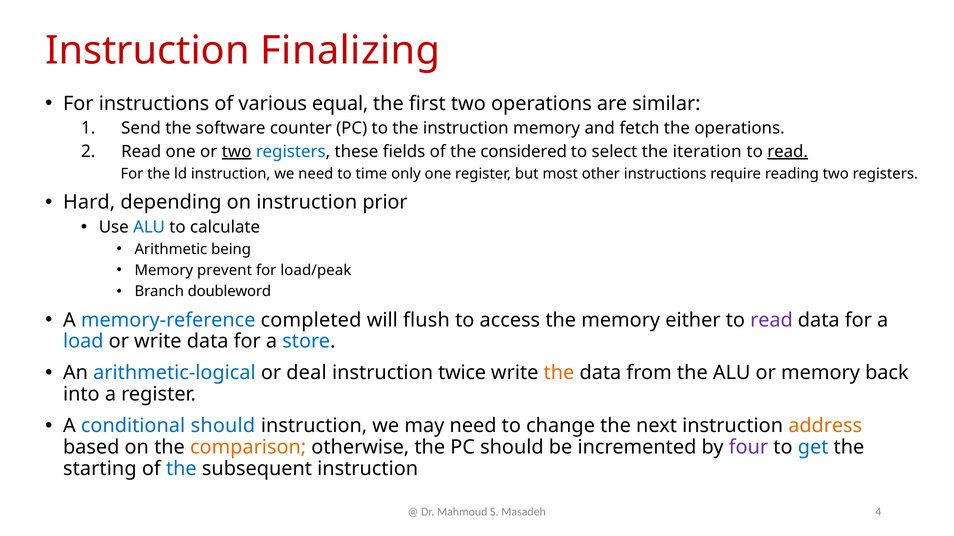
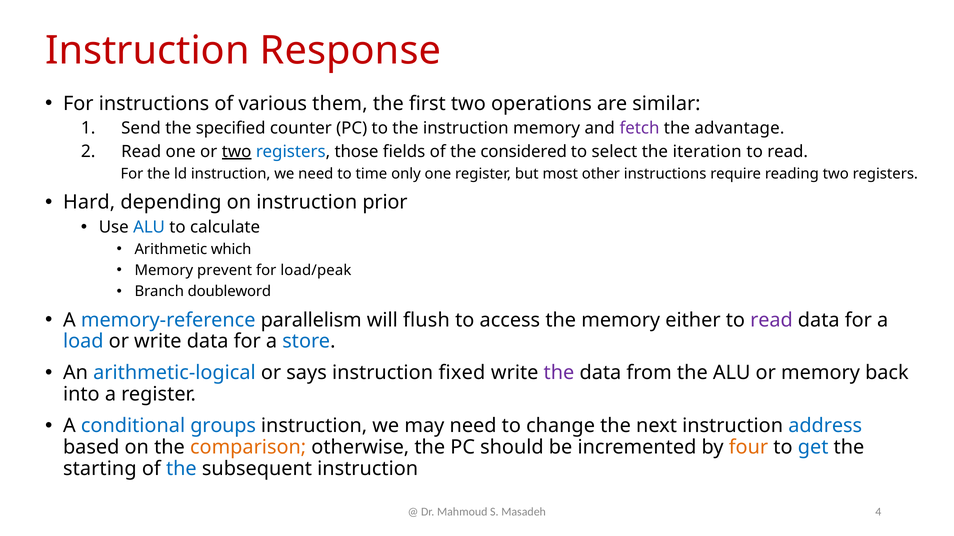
Finalizing: Finalizing -> Response (350, 51)
equal: equal -> them (340, 104)
software: software -> specified (231, 128)
fetch colour: black -> purple (640, 128)
the operations: operations -> advantage (739, 128)
these: these -> those (357, 152)
read underline: present -> none (788, 152)
being: being -> which (231, 250)
completed: completed -> parallelism (311, 320)
deal: deal -> says (307, 373)
twice: twice -> fixed (462, 373)
the colour: orange -> purple (559, 373)
conditional should: should -> groups (223, 426)
address colour: orange -> blue (825, 426)
four colour: purple -> orange (748, 448)
